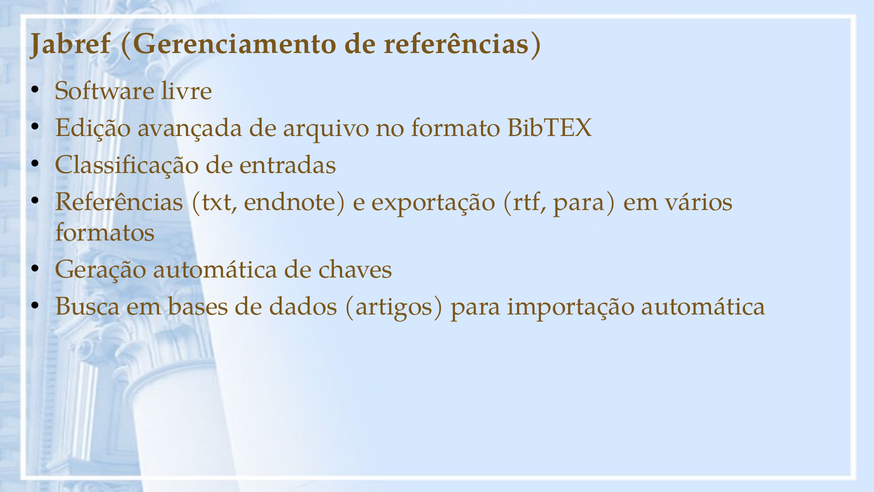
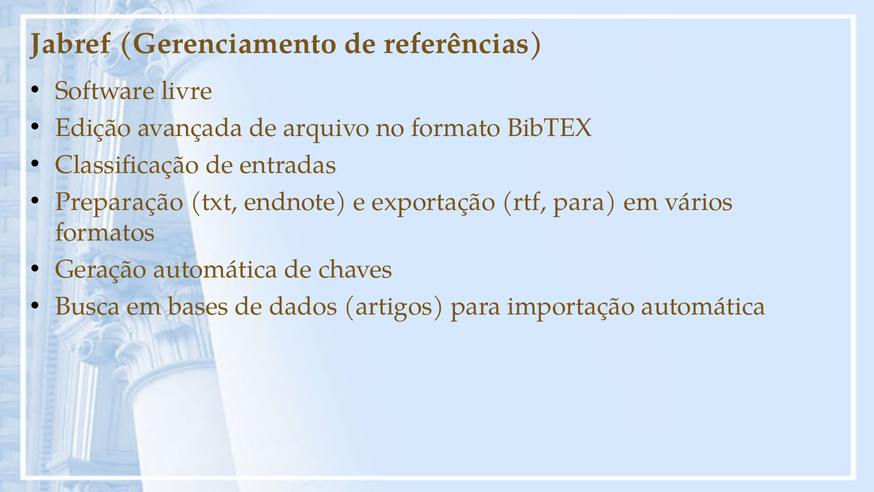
Referências: Referências -> Preparação (119, 202)
